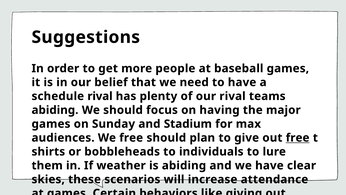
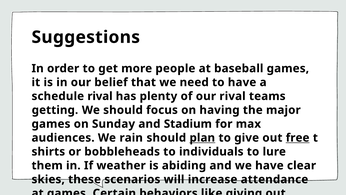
abiding: abiding -> getting (55, 110)
We free: free -> rain (131, 138)
plan underline: none -> present (202, 138)
